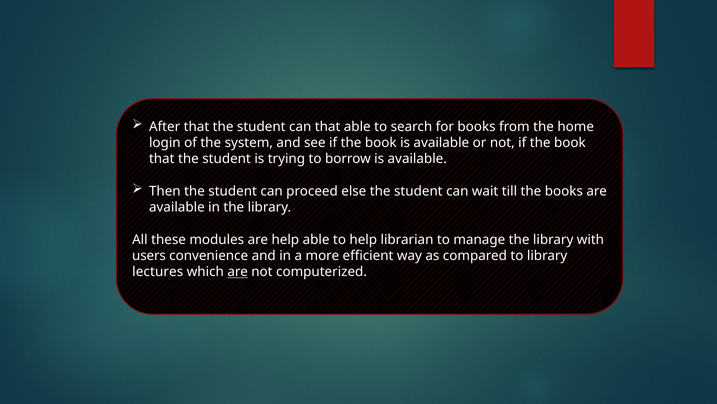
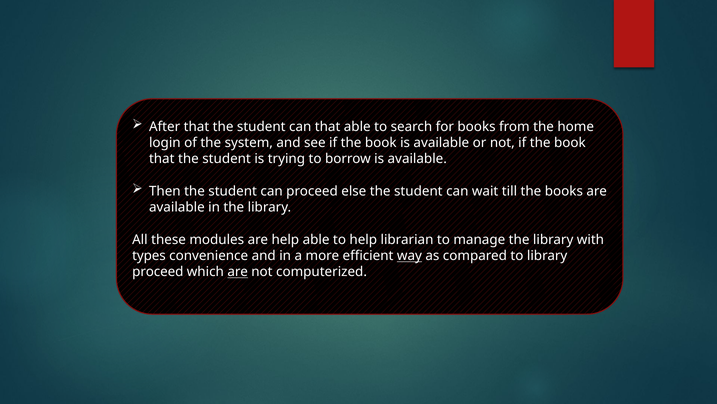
users: users -> types (149, 256)
way underline: none -> present (409, 256)
lectures: lectures -> proceed (158, 272)
